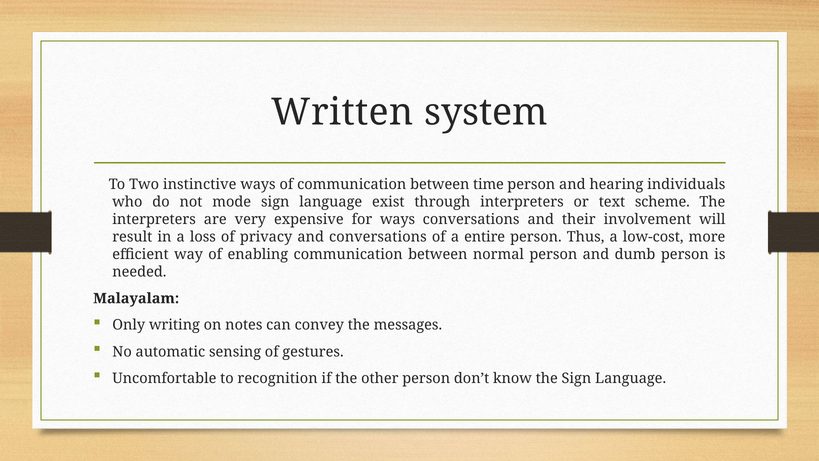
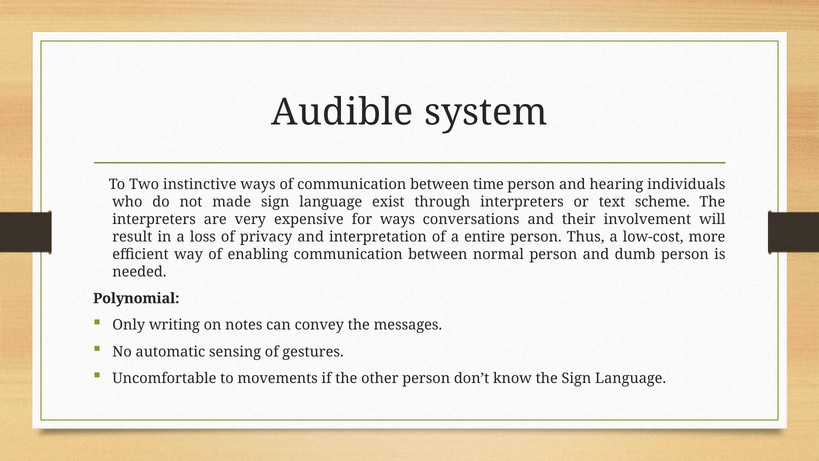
Written: Written -> Audible (342, 112)
mode: mode -> made (232, 202)
and conversations: conversations -> interpretation (378, 237)
Malayalam: Malayalam -> Polynomial (136, 298)
recognition: recognition -> movements (278, 378)
